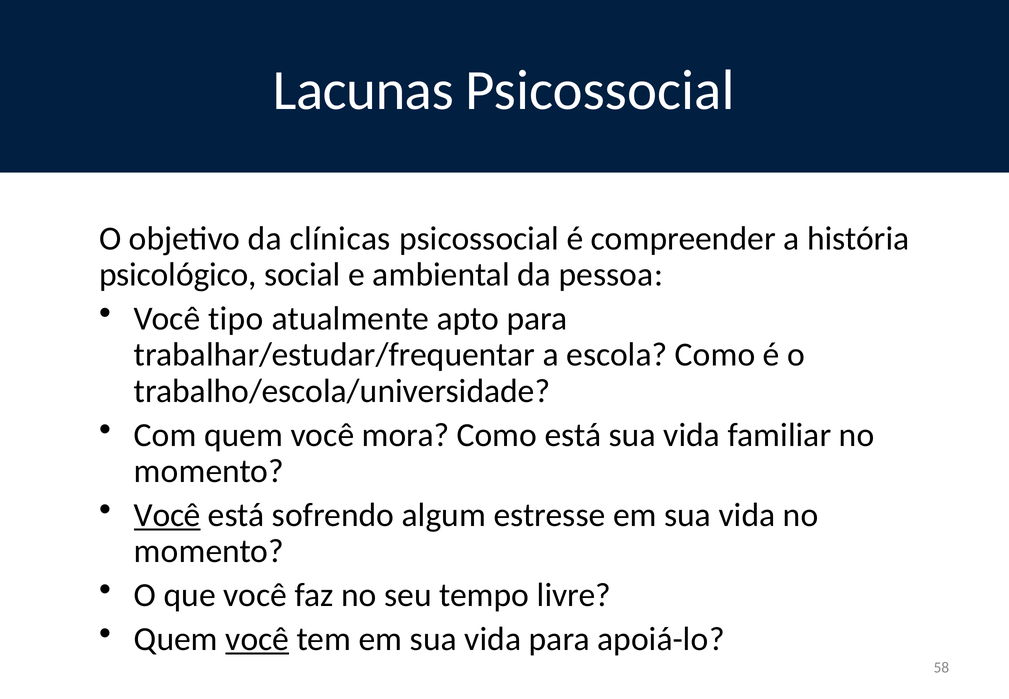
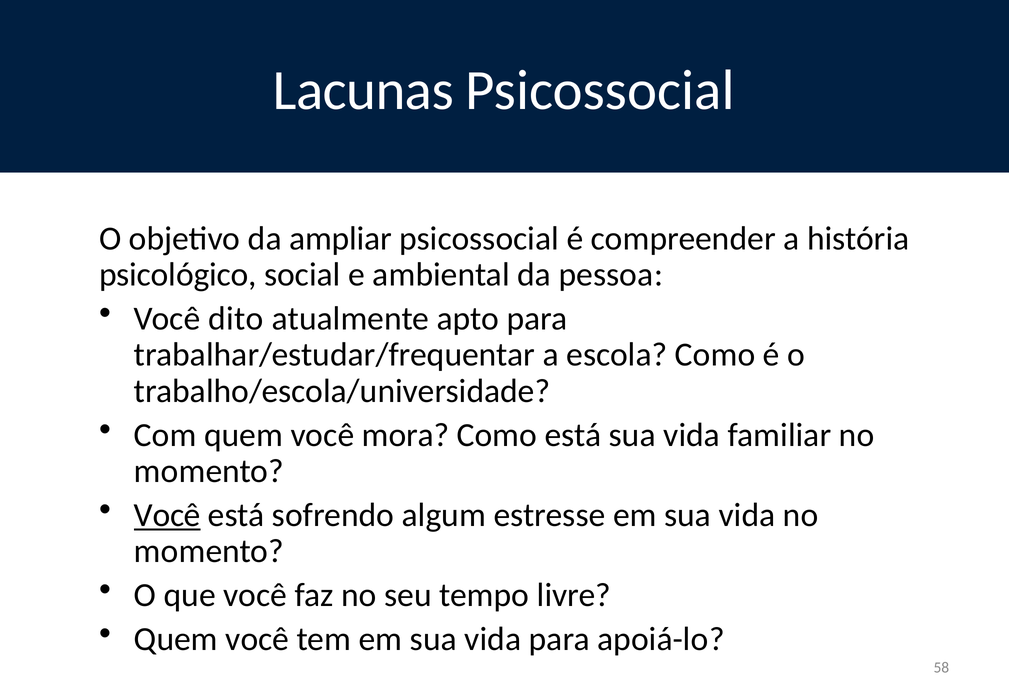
clínicas: clínicas -> ampliar (341, 238)
tipo: tipo -> dito (236, 318)
você underline: present -> none (257, 638)
